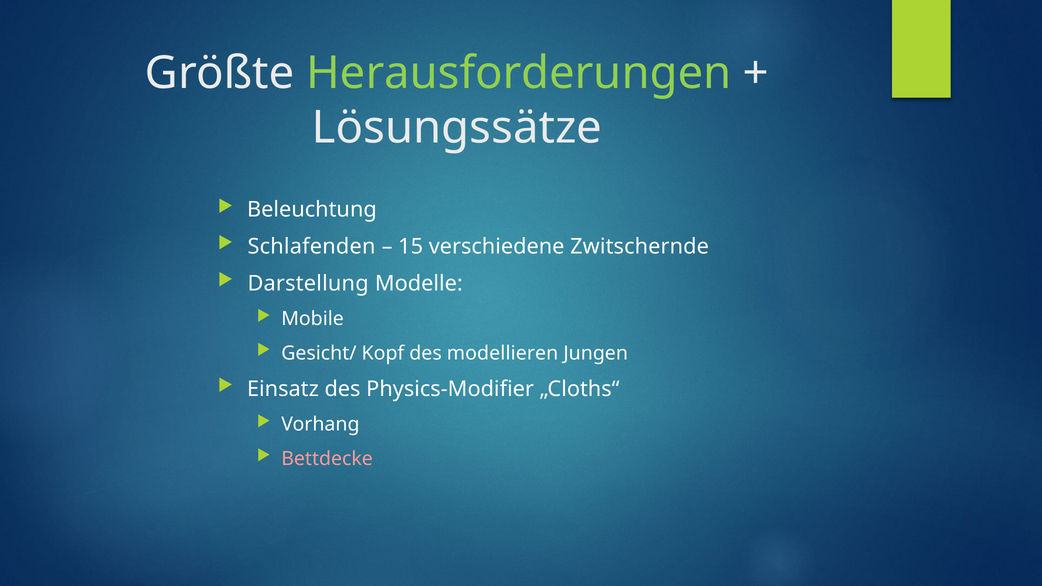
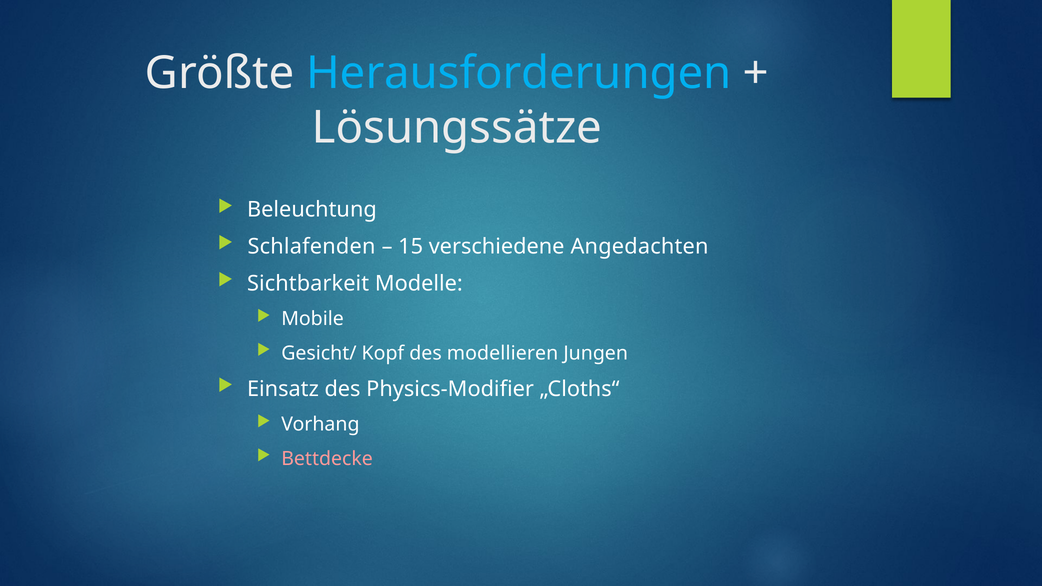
Herausforderungen colour: light green -> light blue (519, 73)
Zwitschernde: Zwitschernde -> Angedachten (640, 246)
Darstellung: Darstellung -> Sichtbarkeit (308, 283)
